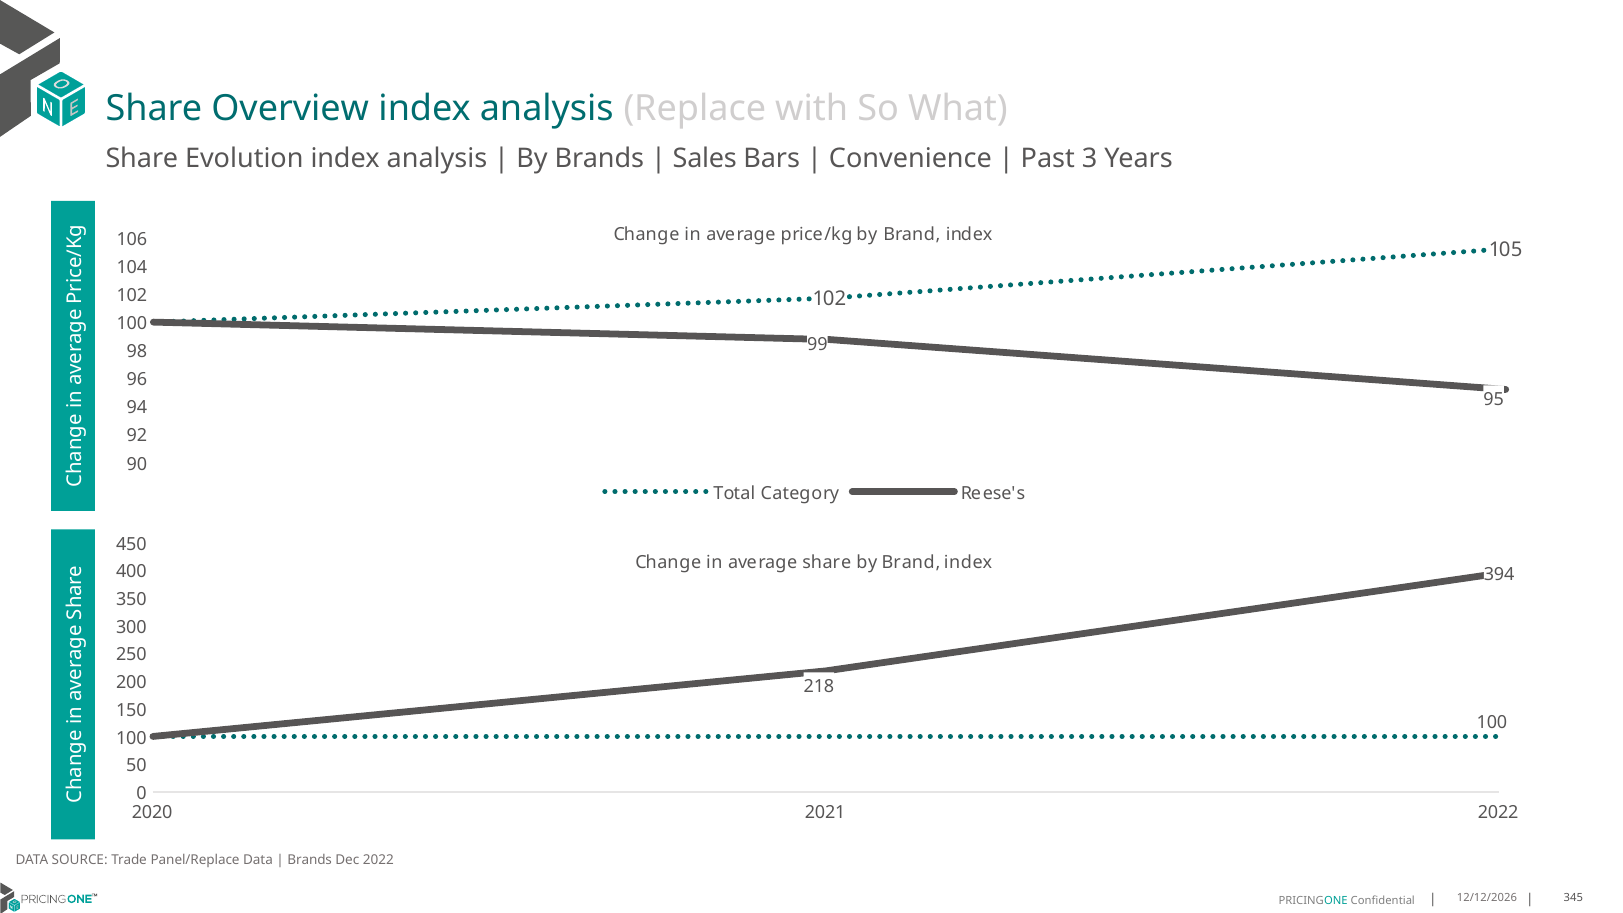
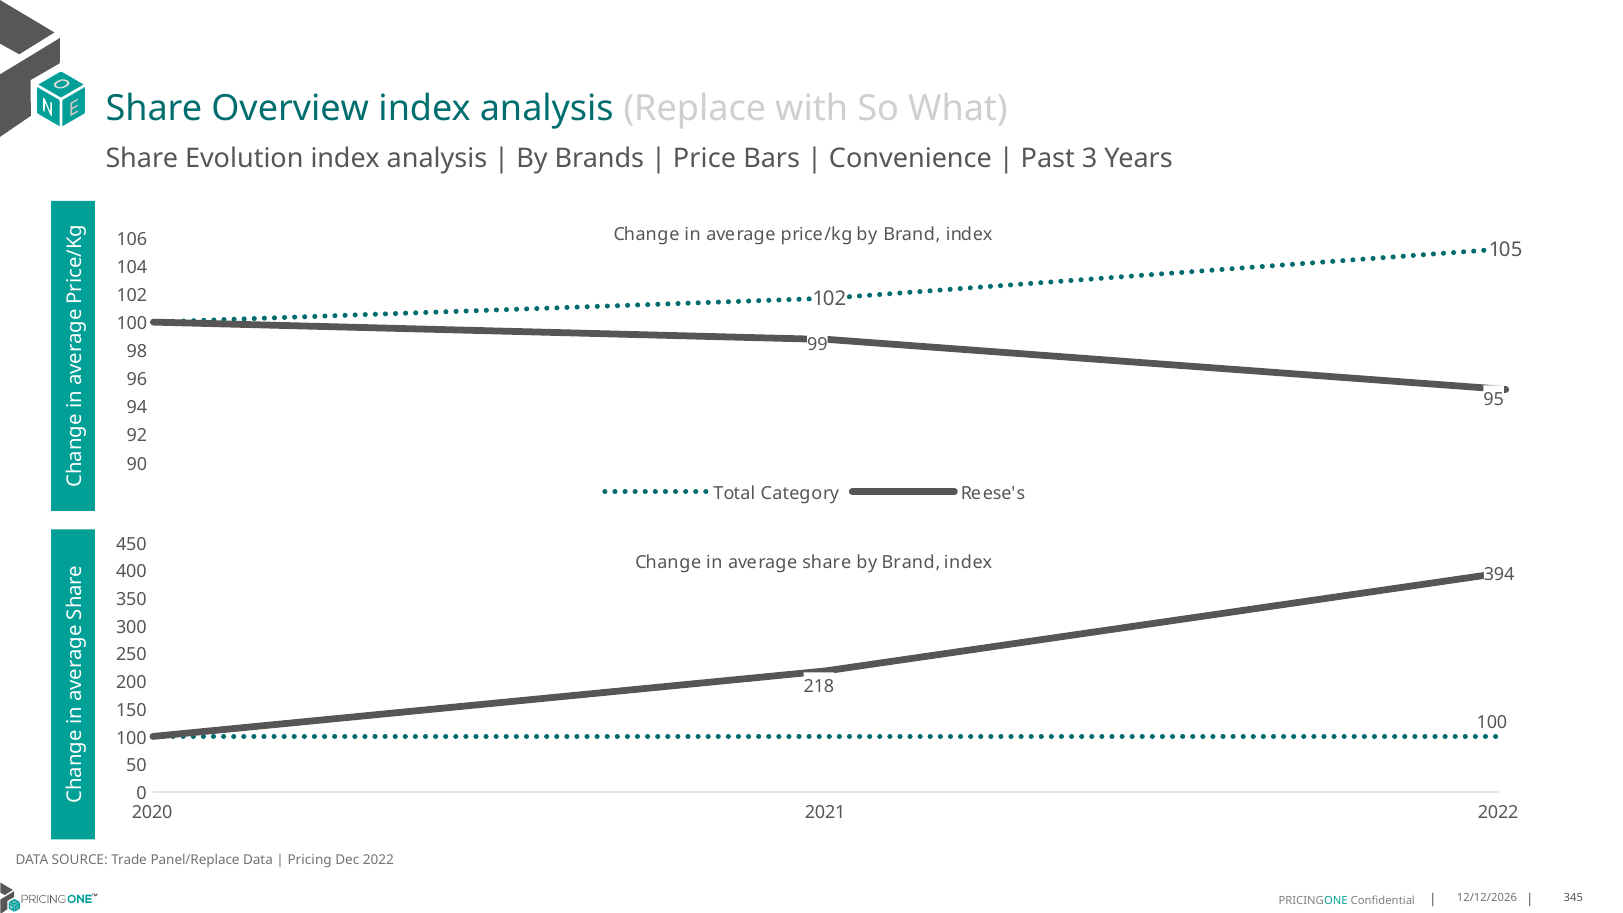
Sales: Sales -> Price (705, 158)
Brands: Brands -> Pricing (310, 860)
